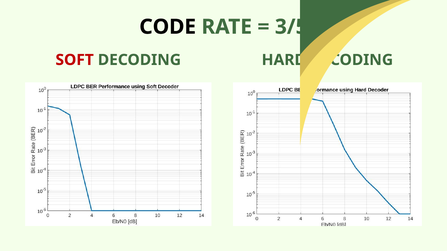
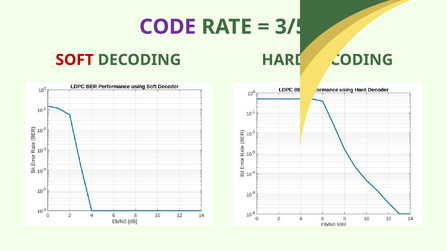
CODE colour: black -> purple (168, 27)
